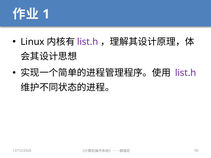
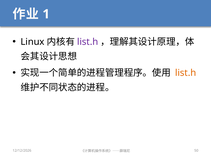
list.h colour: purple -> orange (186, 73)
